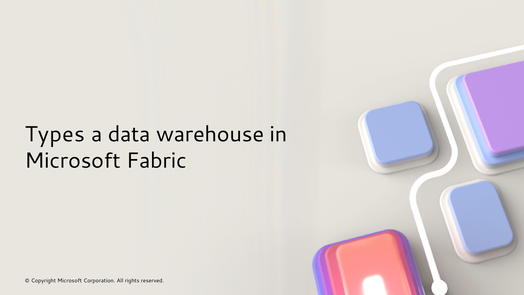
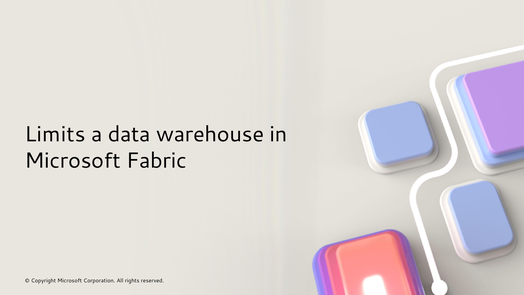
Types: Types -> Limits (55, 134)
